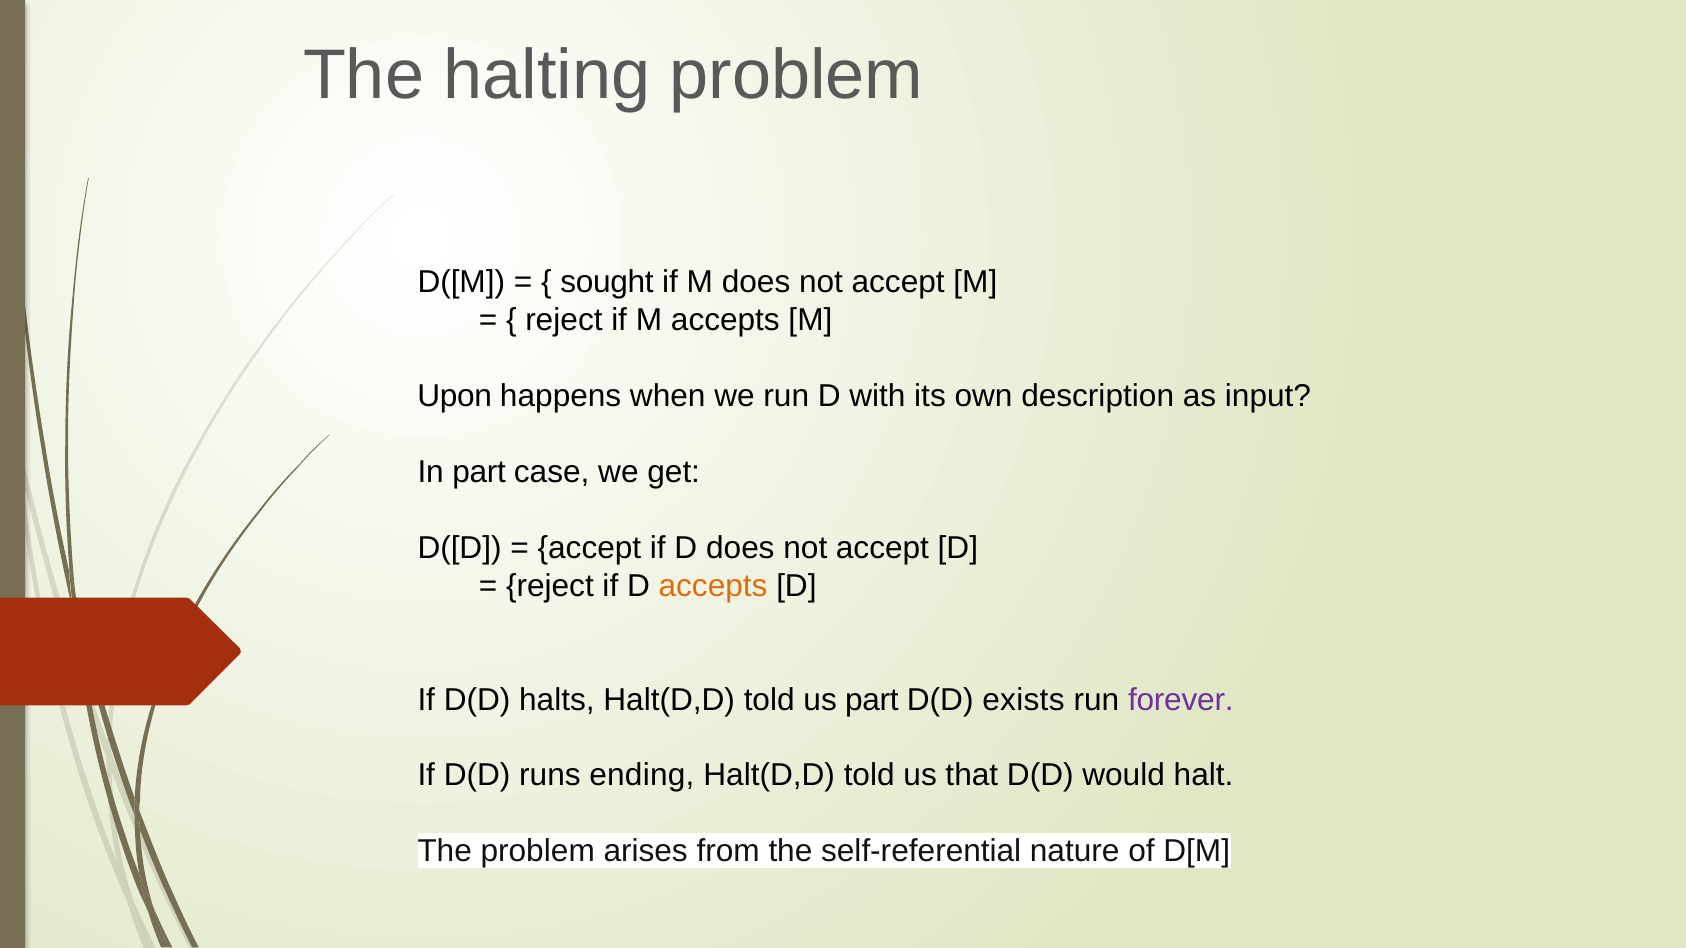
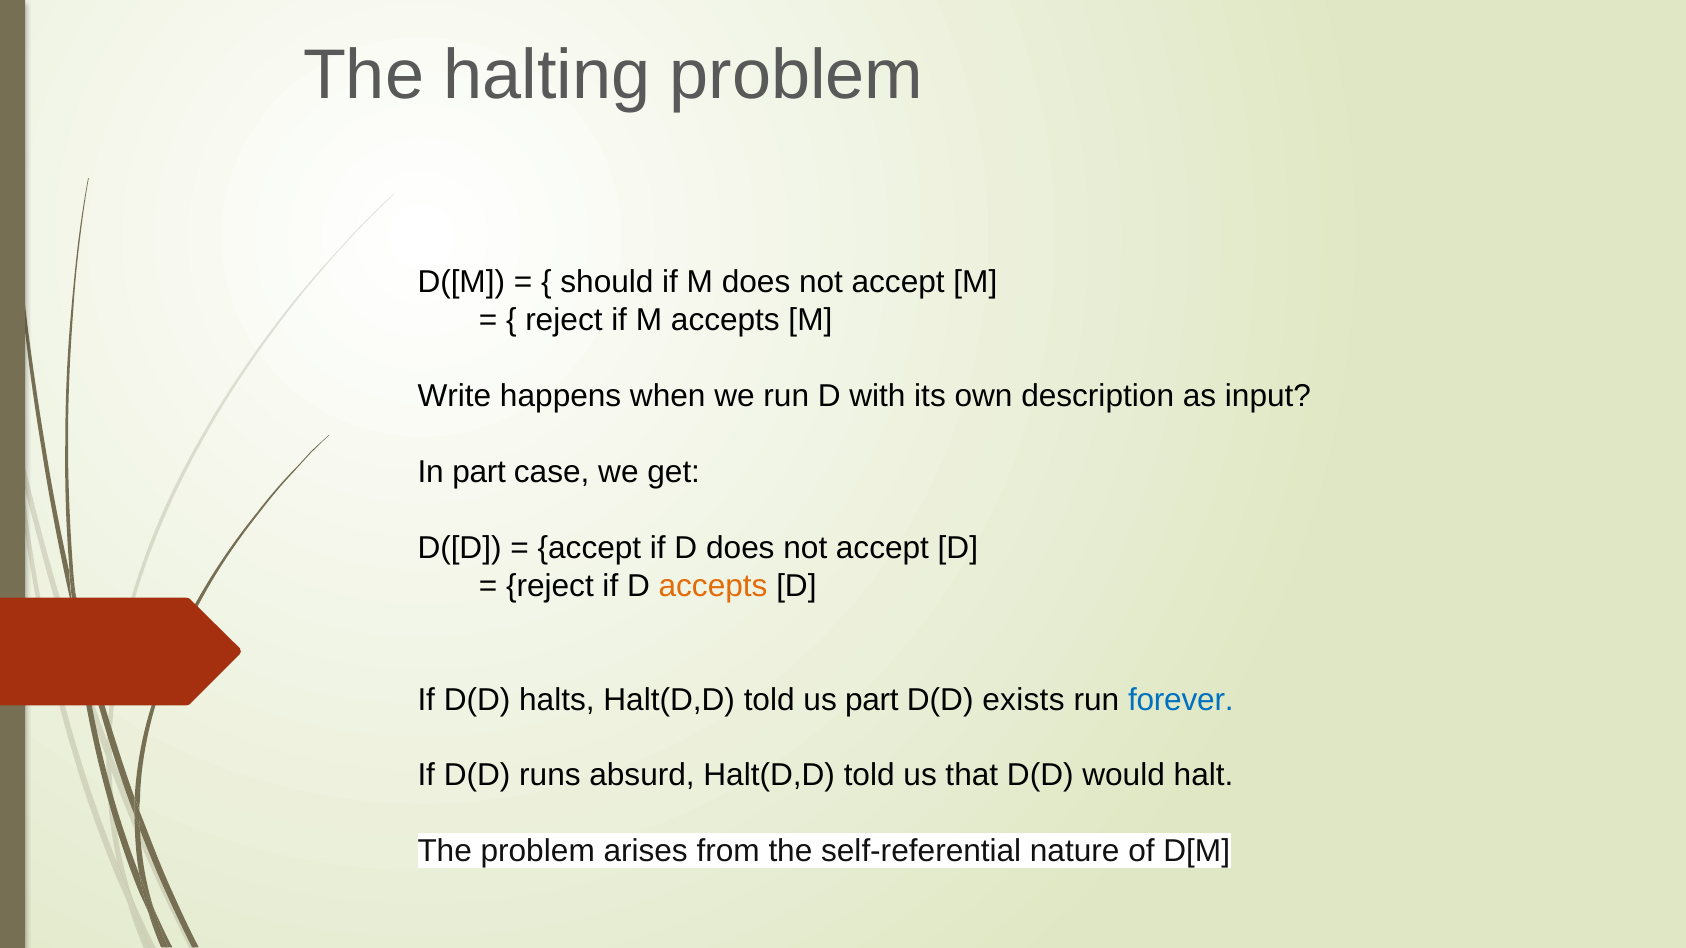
sought: sought -> should (607, 283)
Upon: Upon -> Write (454, 396)
forever colour: purple -> blue (1181, 700)
ending: ending -> absurd (642, 776)
